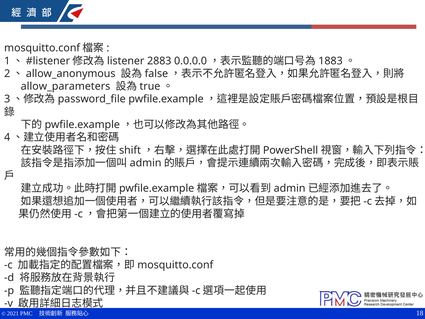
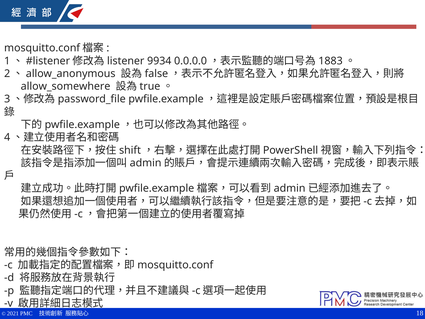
2883: 2883 -> 9934 (159, 61)
allow_parameters: allow_parameters -> allow_somewhere (66, 86)
